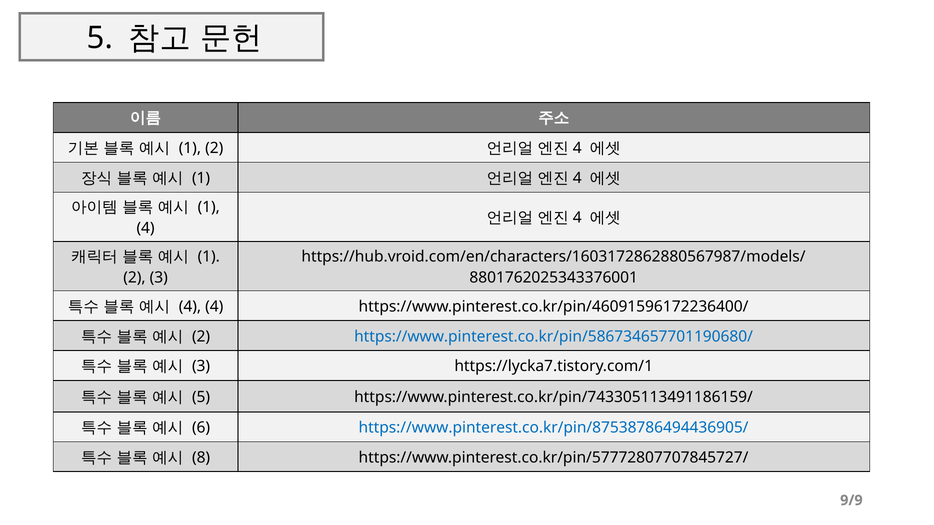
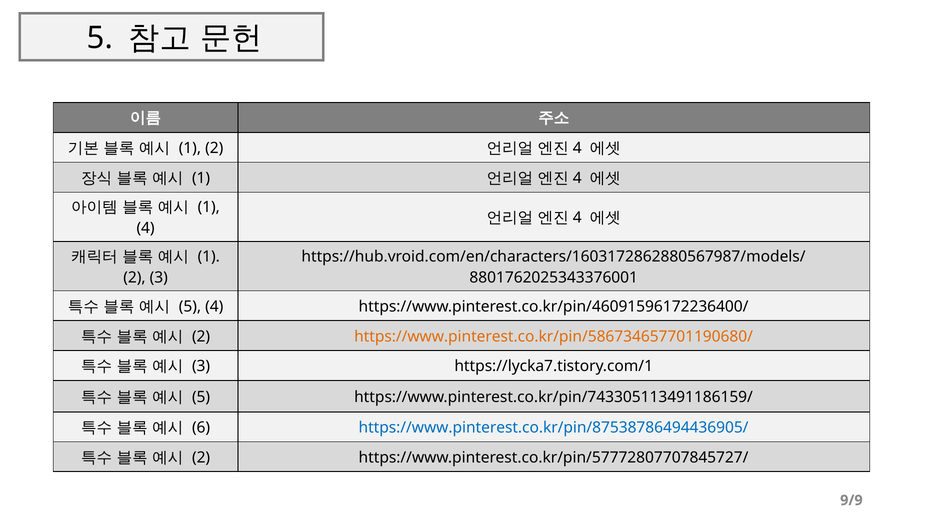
4: 4 -> 5 (190, 307)
https://www.pinterest.co.kr/pin/586734657701190680/ colour: blue -> orange (554, 337)
8: 8 -> 2 (201, 458)
